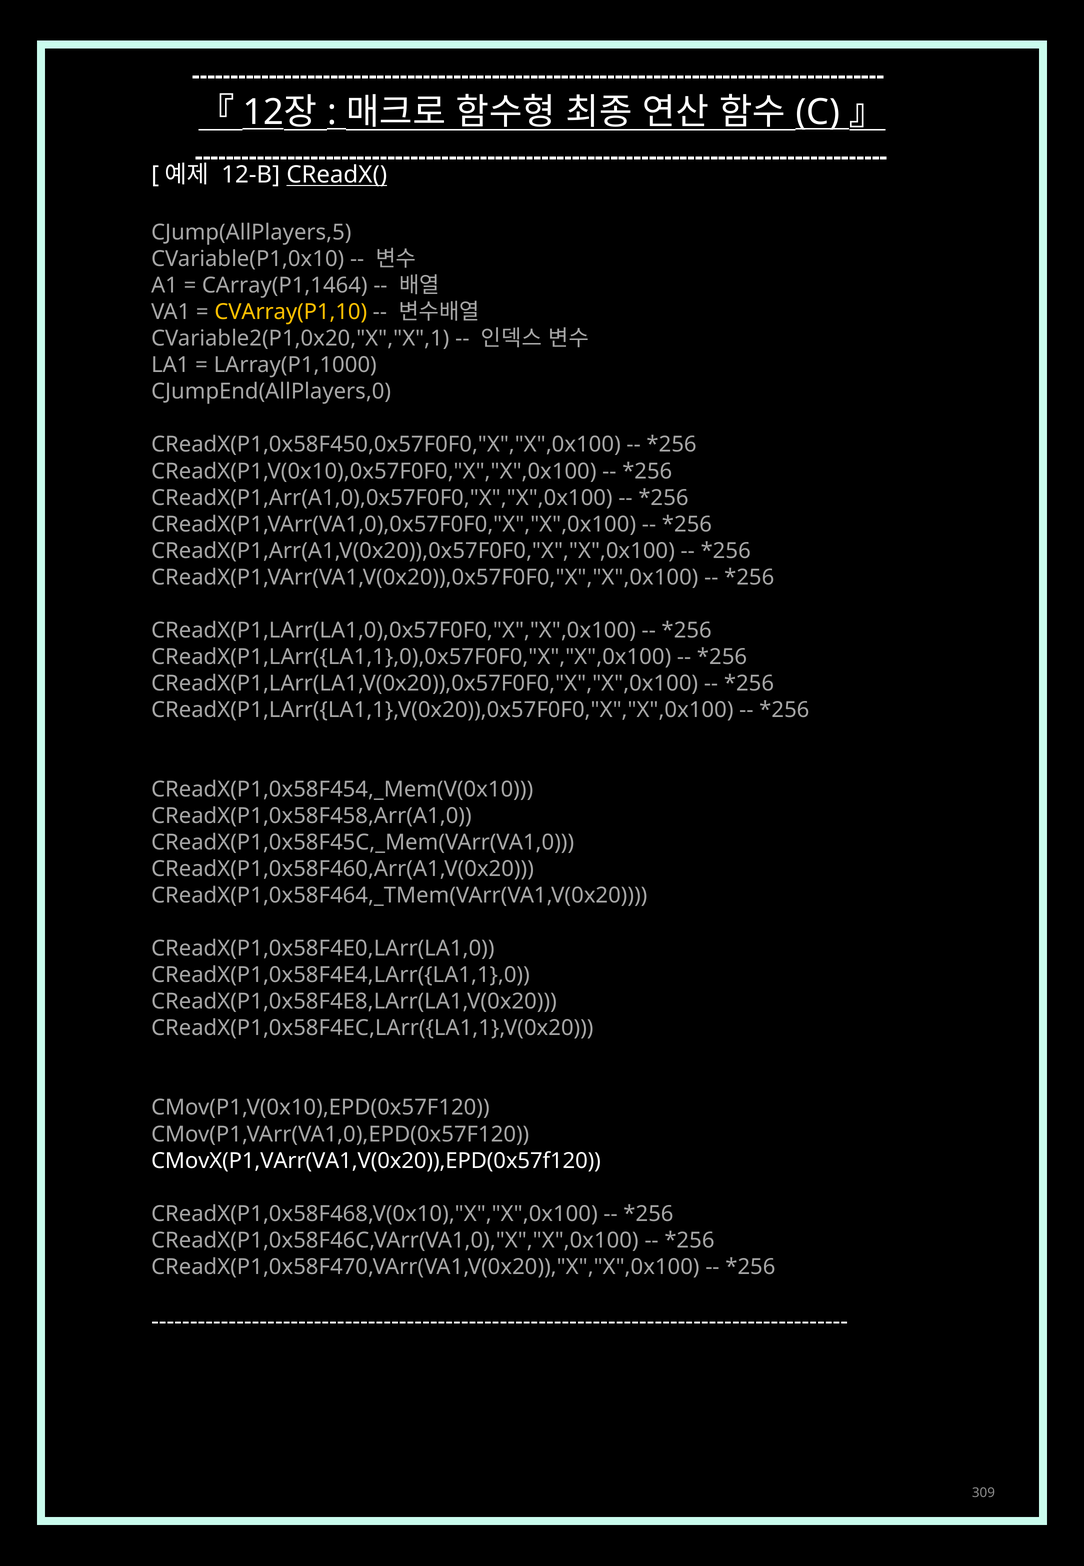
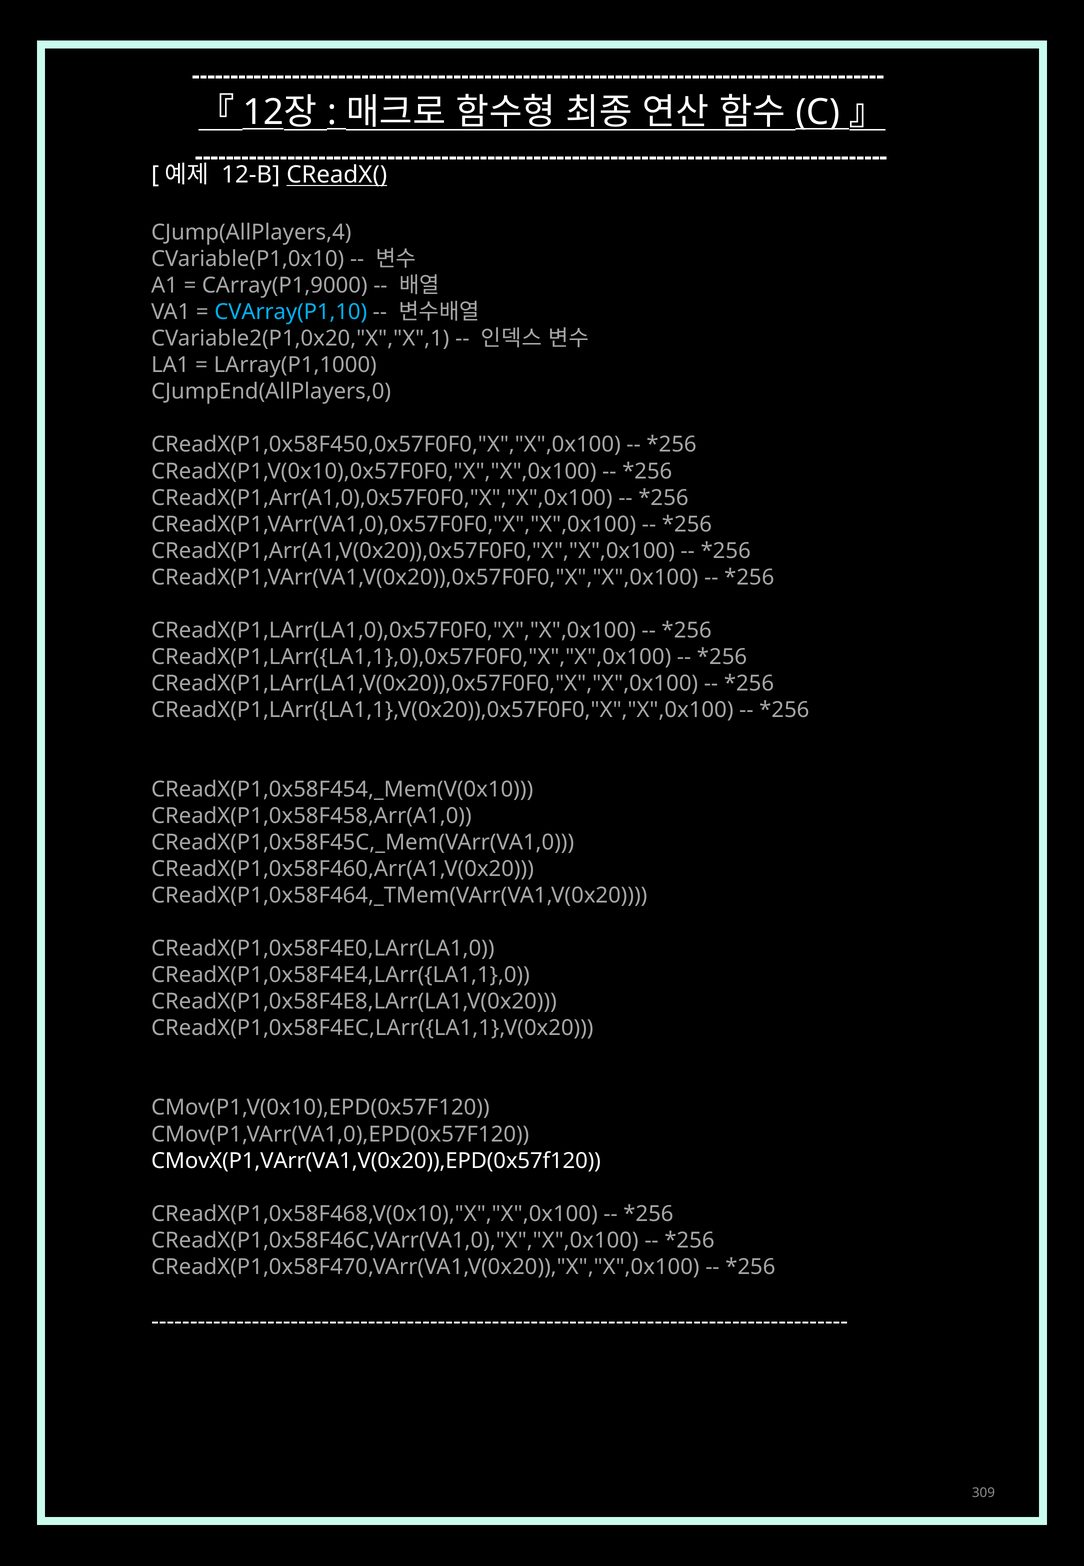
CJump(AllPlayers,5: CJump(AllPlayers,5 -> CJump(AllPlayers,4 (251, 233)
CArray(P1,1464: CArray(P1,1464 -> CArray(P1,9000 (285, 286)
CVArray(P1,10 colour: yellow -> light blue (291, 312)
